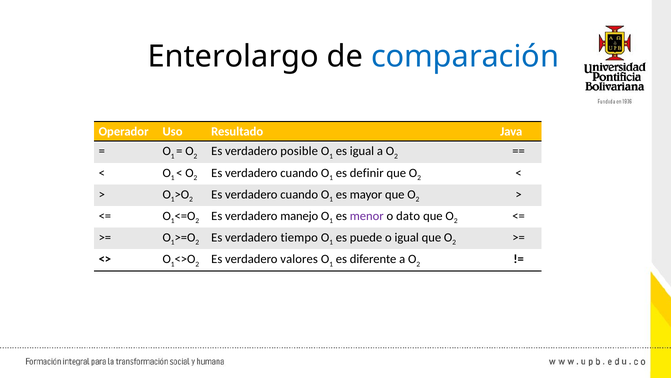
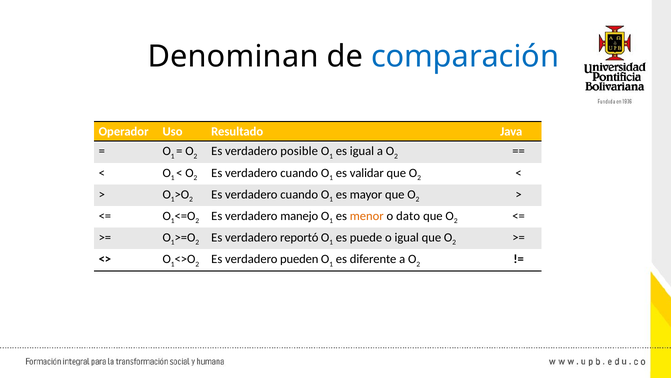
Enterolargo: Enterolargo -> Denominan (233, 56)
definir: definir -> validar (367, 173)
menor colour: purple -> orange (367, 216)
tiempo: tiempo -> reportó (299, 237)
valores: valores -> pueden (299, 259)
